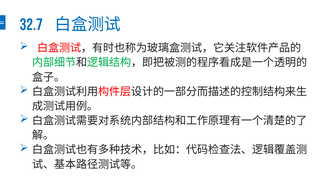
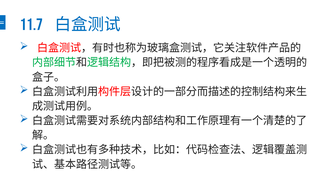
32.7: 32.7 -> 11.7 (31, 25)
